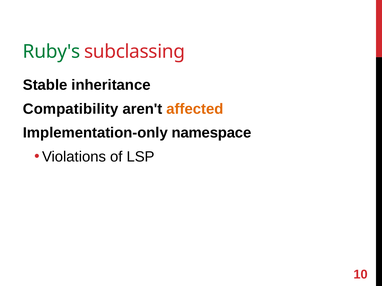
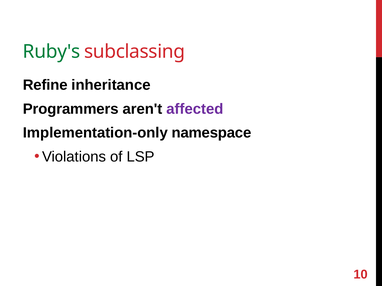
Stable: Stable -> Refine (45, 85)
Compatibility: Compatibility -> Programmers (71, 109)
affected colour: orange -> purple (195, 109)
